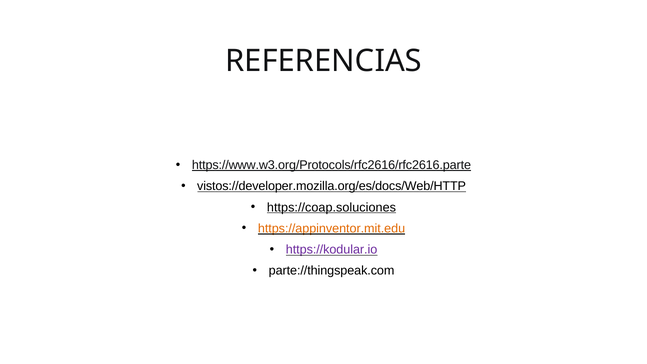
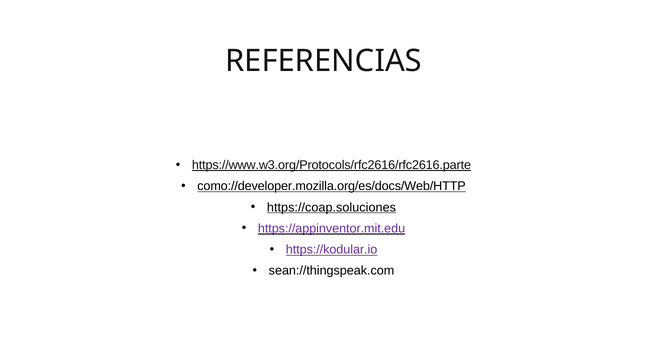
vistos://developer.mozilla.org/es/docs/Web/HTTP: vistos://developer.mozilla.org/es/docs/Web/HTTP -> como://developer.mozilla.org/es/docs/Web/HTTP (332, 186)
https://appinventor.mit.edu colour: orange -> purple (332, 228)
parte://thingspeak.com: parte://thingspeak.com -> sean://thingspeak.com (332, 271)
